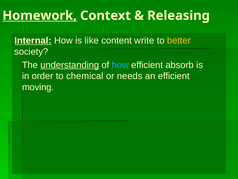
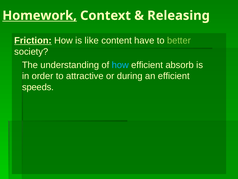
Internal: Internal -> Friction (33, 40)
write: write -> have (144, 40)
better colour: yellow -> light green (179, 40)
understanding underline: present -> none (70, 65)
chemical: chemical -> attractive (85, 76)
needs: needs -> during (130, 76)
moving: moving -> speeds (38, 87)
